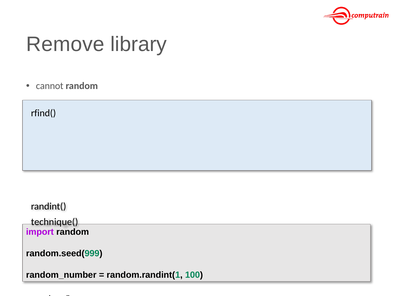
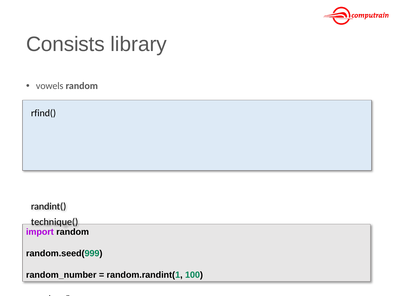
Remove: Remove -> Consists (65, 44)
cannot: cannot -> vowels (50, 86)
